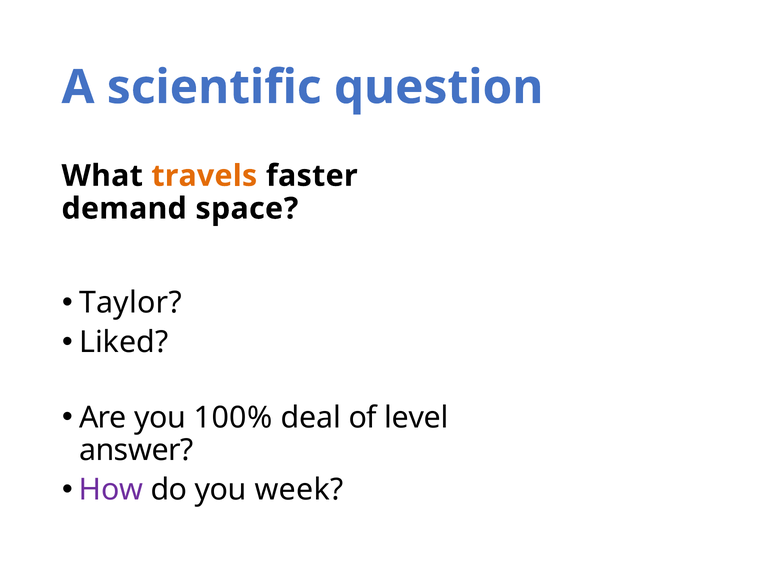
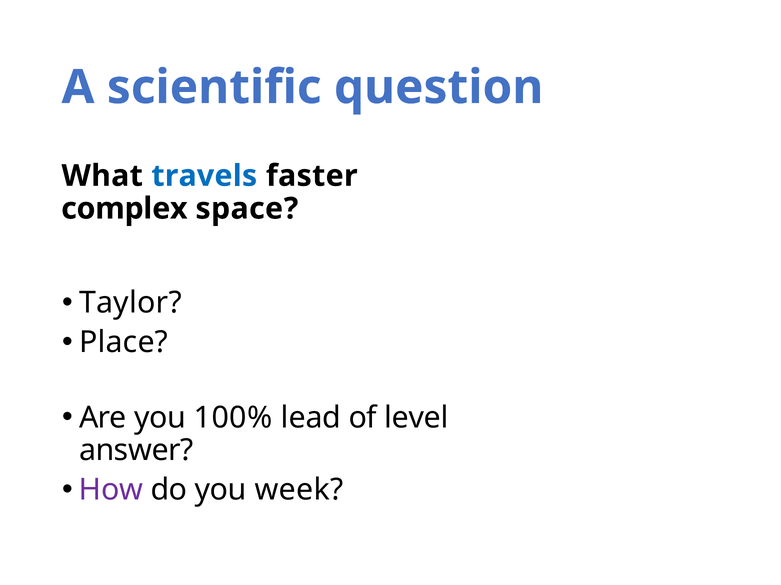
travels colour: orange -> blue (204, 176)
demand: demand -> complex (124, 209)
Liked: Liked -> Place (124, 343)
deal: deal -> lead (311, 418)
